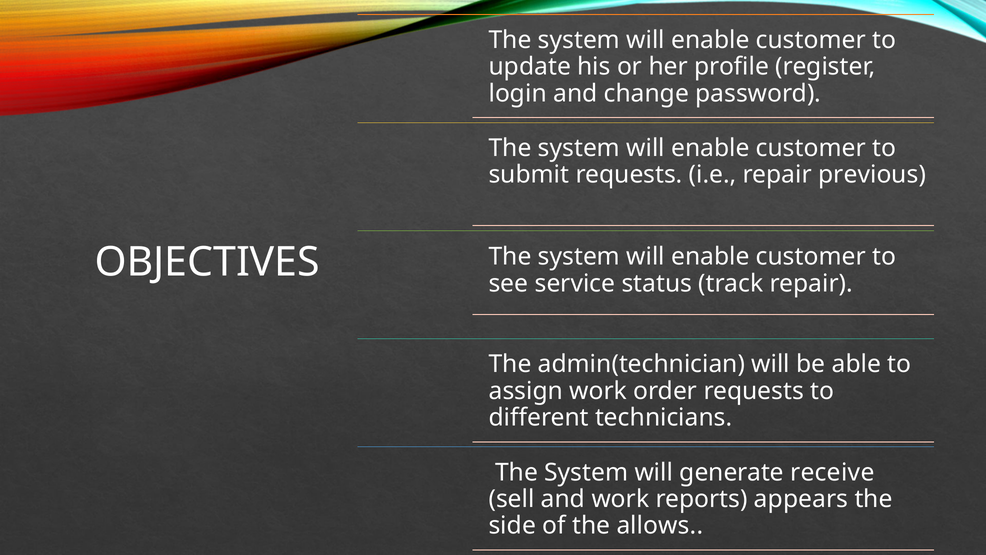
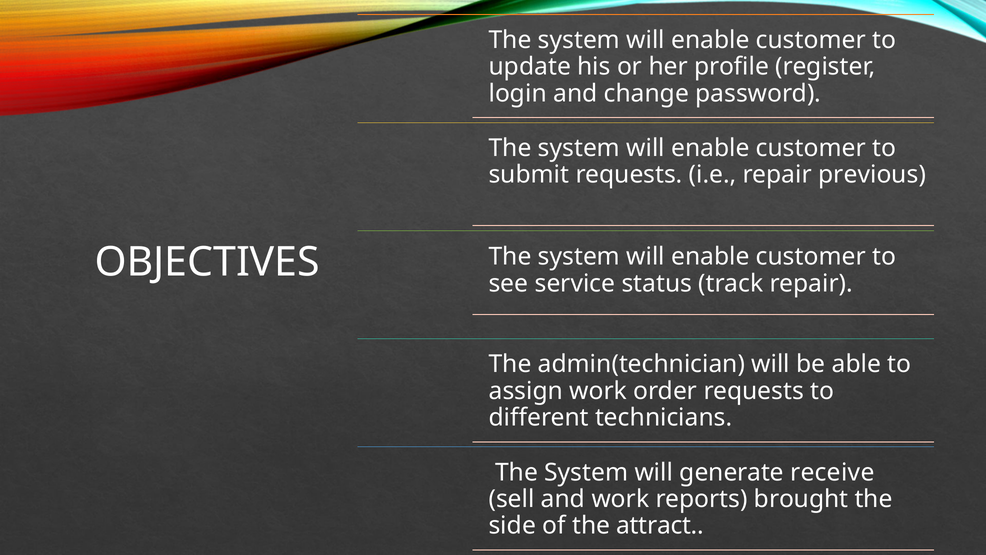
appears: appears -> brought (801, 499)
allows: allows -> attract (660, 525)
